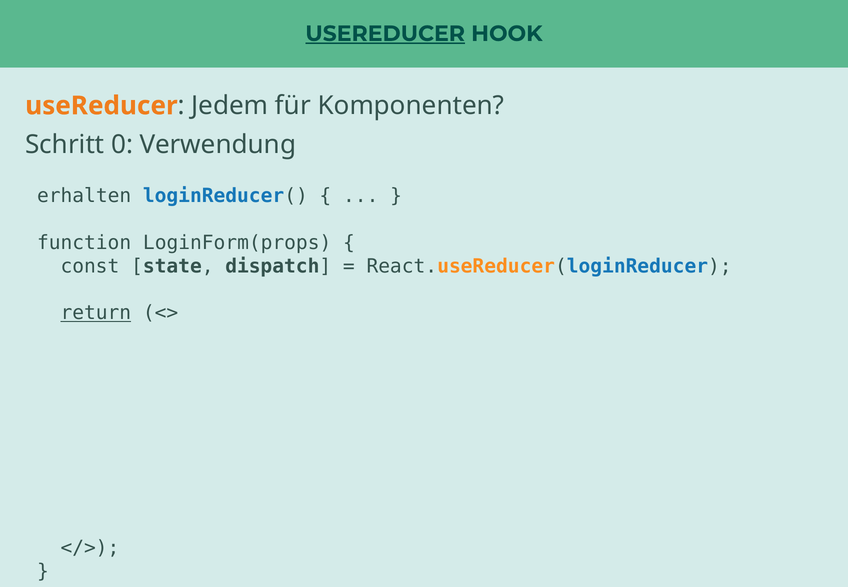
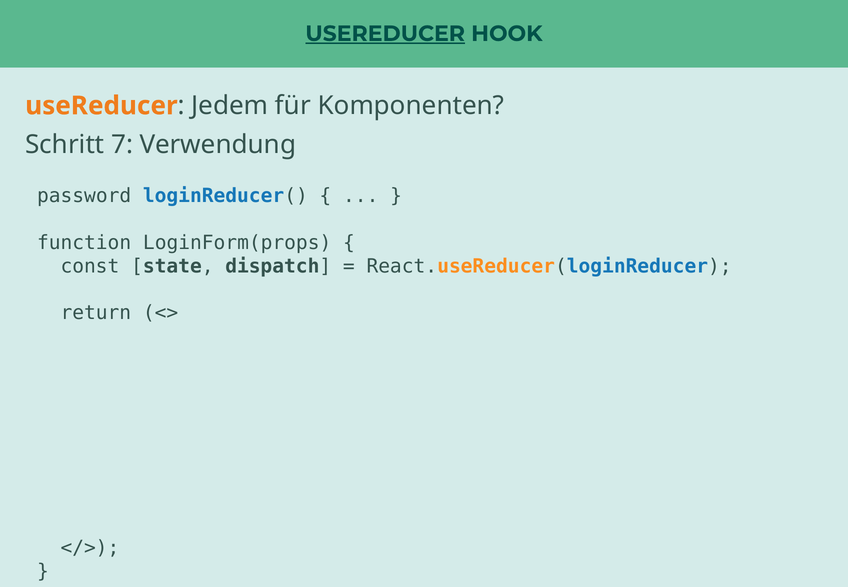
0: 0 -> 7 (122, 145)
erhalten: erhalten -> password (84, 196)
return underline: present -> none (96, 313)
